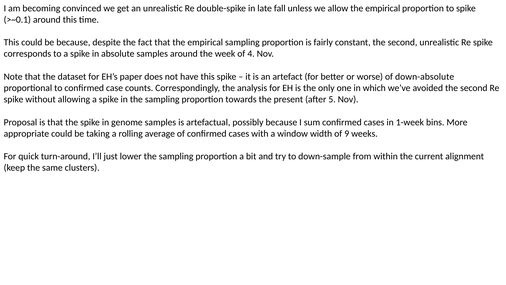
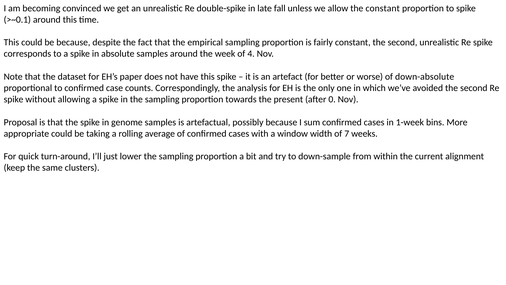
allow the empirical: empirical -> constant (383, 8)
5: 5 -> 0 (332, 99)
9: 9 -> 7 (347, 133)
